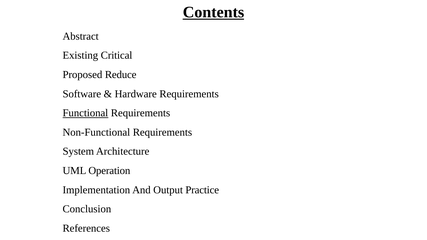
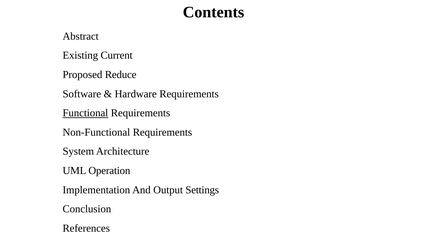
Contents underline: present -> none (213, 12)
Critical: Critical -> Current (117, 56)
Practice: Practice -> Settings (202, 190)
